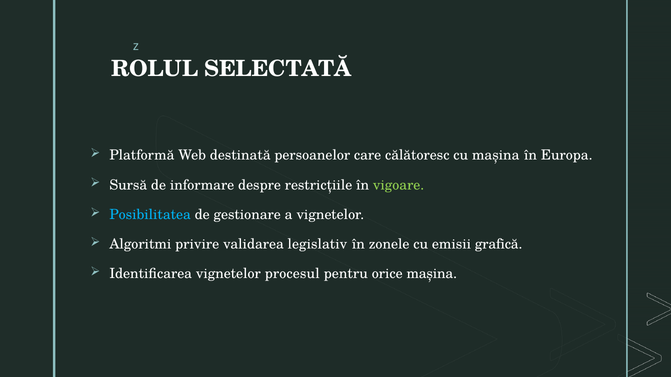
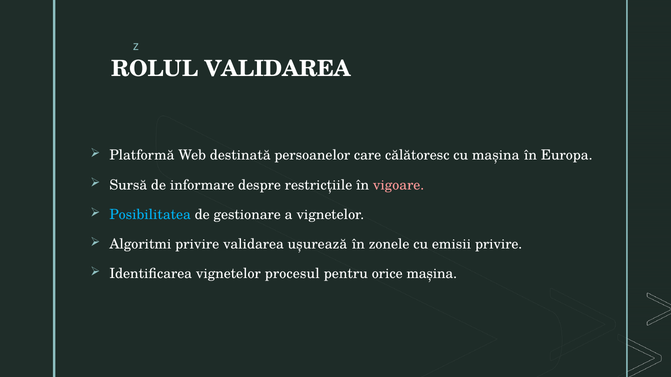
ROLUL SELECTATĂ: SELECTATĂ -> VALIDAREA (278, 69)
vigoare colour: light green -> pink (399, 185)
legislativ: legislativ -> ușurează (317, 244)
emisii grafică: grafică -> privire (499, 244)
